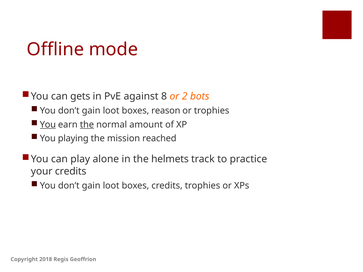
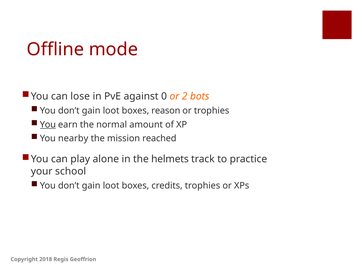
gets: gets -> lose (80, 96)
8: 8 -> 0 (164, 96)
the underline: present -> none (87, 125)
playing: playing -> nearby (73, 139)
your credits: credits -> school (71, 171)
